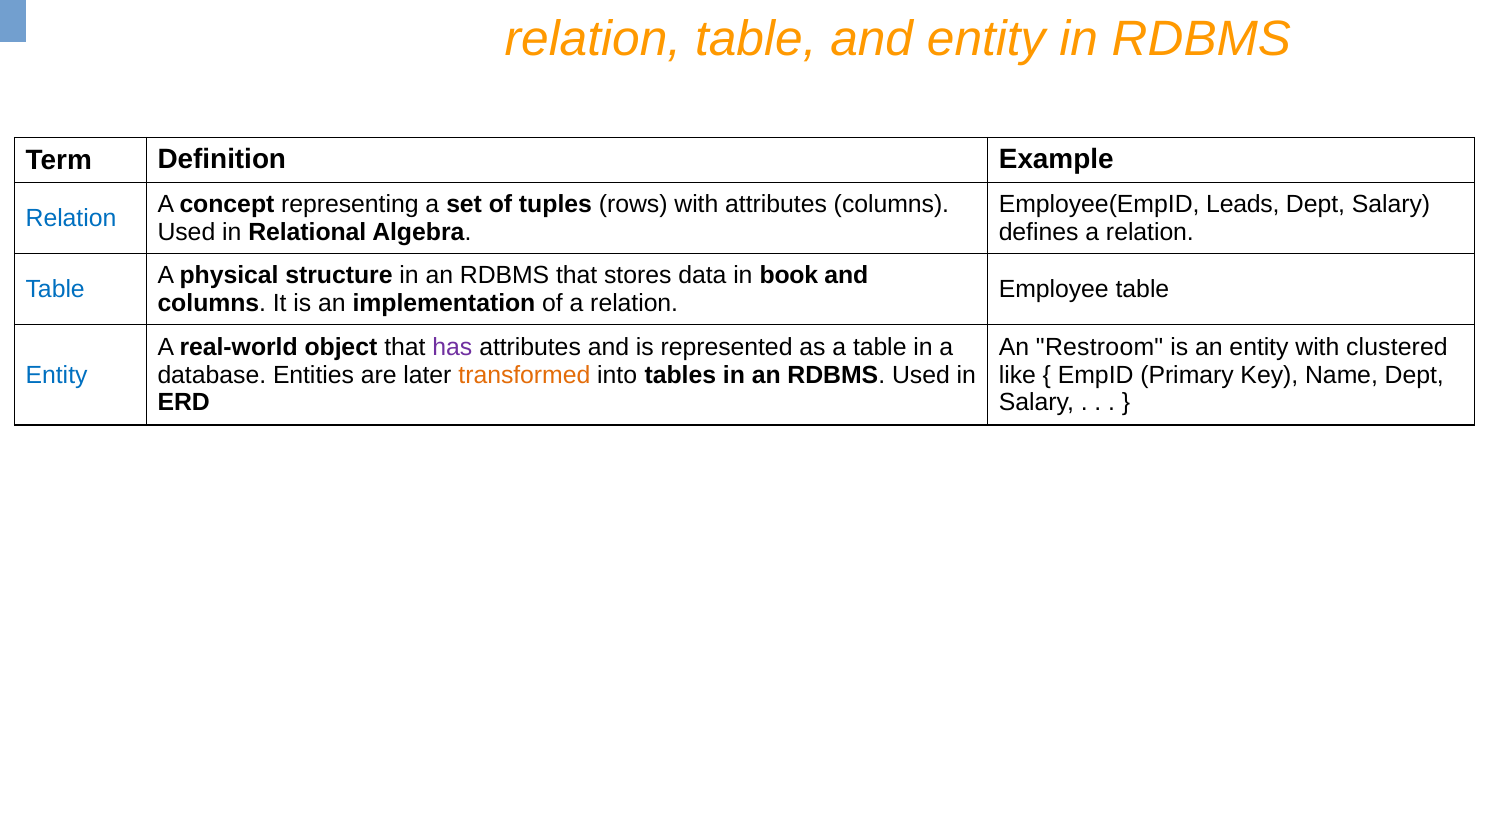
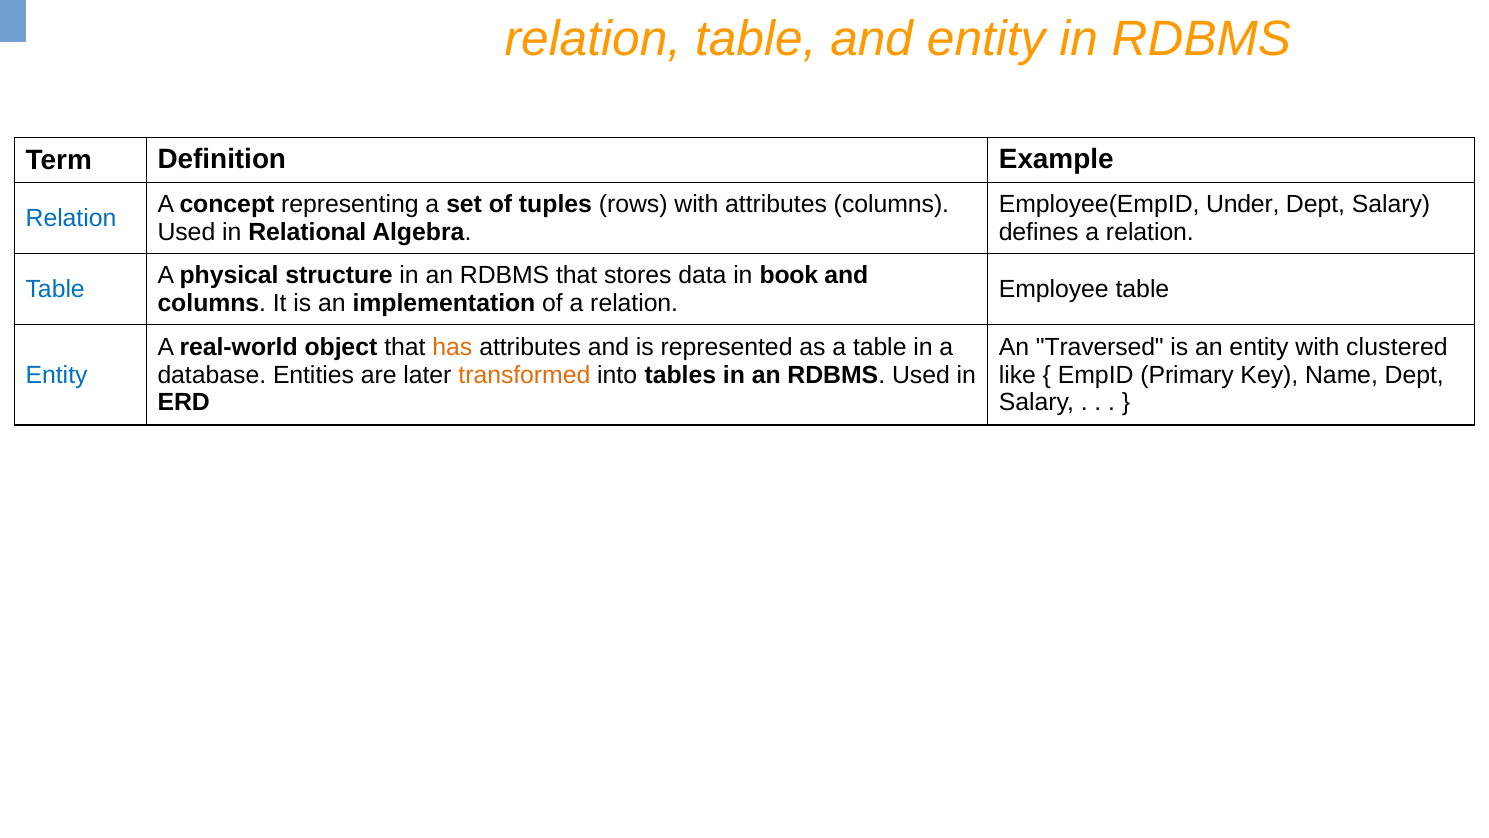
Leads: Leads -> Under (1243, 205)
has colour: purple -> orange (452, 347)
Restroom: Restroom -> Traversed (1100, 347)
